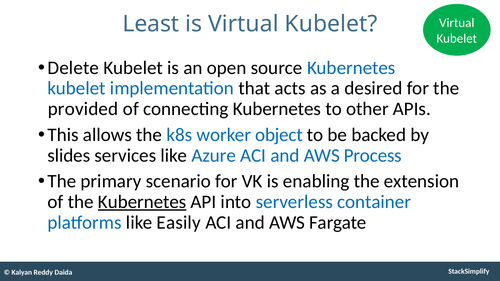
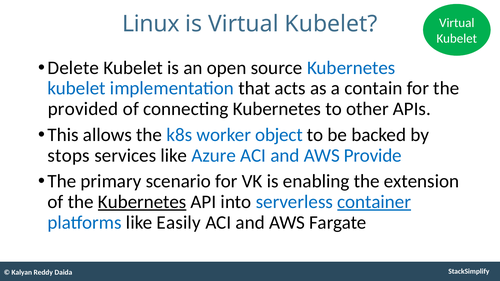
Least: Least -> Linux (151, 24)
desired: desired -> contain (373, 88)
slides: slides -> stops (69, 156)
Process: Process -> Provide (373, 156)
container underline: none -> present (374, 202)
